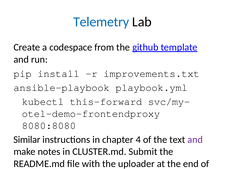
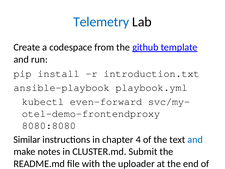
improvements.txt: improvements.txt -> introduction.txt (152, 73)
this-forward: this-forward -> even-forward (106, 101)
and colour: purple -> blue (195, 139)
